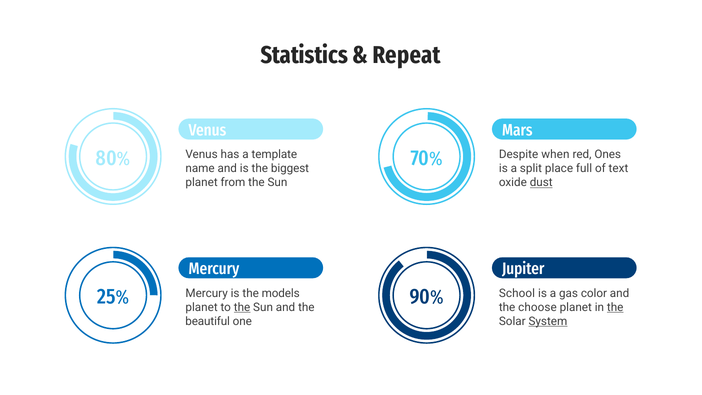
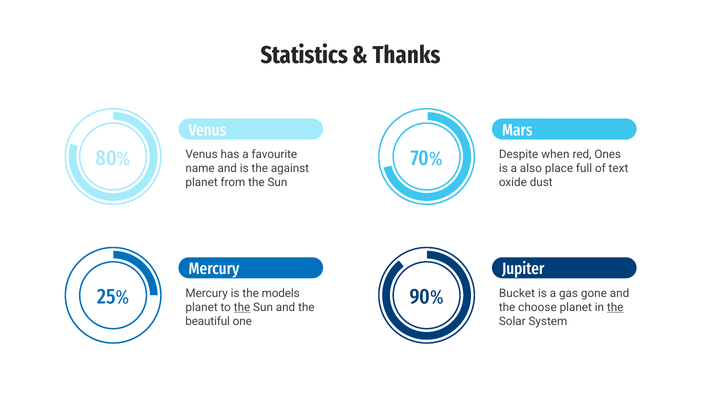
Repeat: Repeat -> Thanks (407, 55)
template: template -> favourite (274, 154)
biggest: biggest -> against (290, 168)
split: split -> also (531, 168)
dust underline: present -> none (541, 183)
School: School -> Bucket (517, 293)
color: color -> gone (594, 293)
System underline: present -> none (548, 321)
